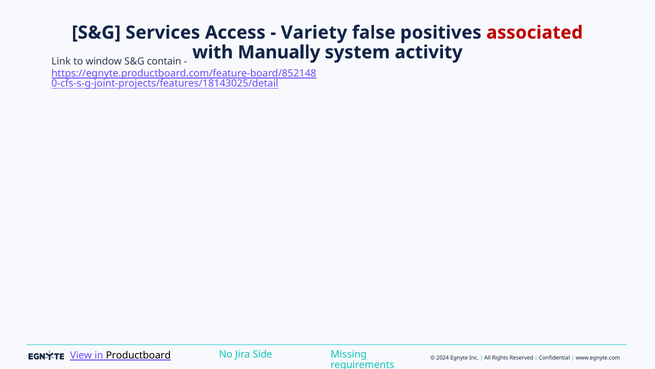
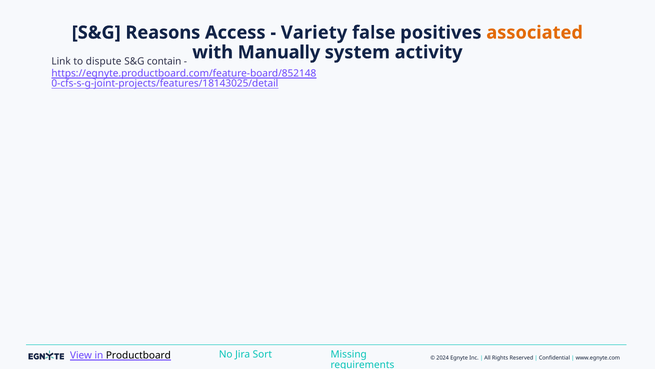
Services: Services -> Reasons (163, 33)
associated colour: red -> orange (535, 33)
window: window -> dispute (104, 61)
Side: Side -> Sort (262, 354)
